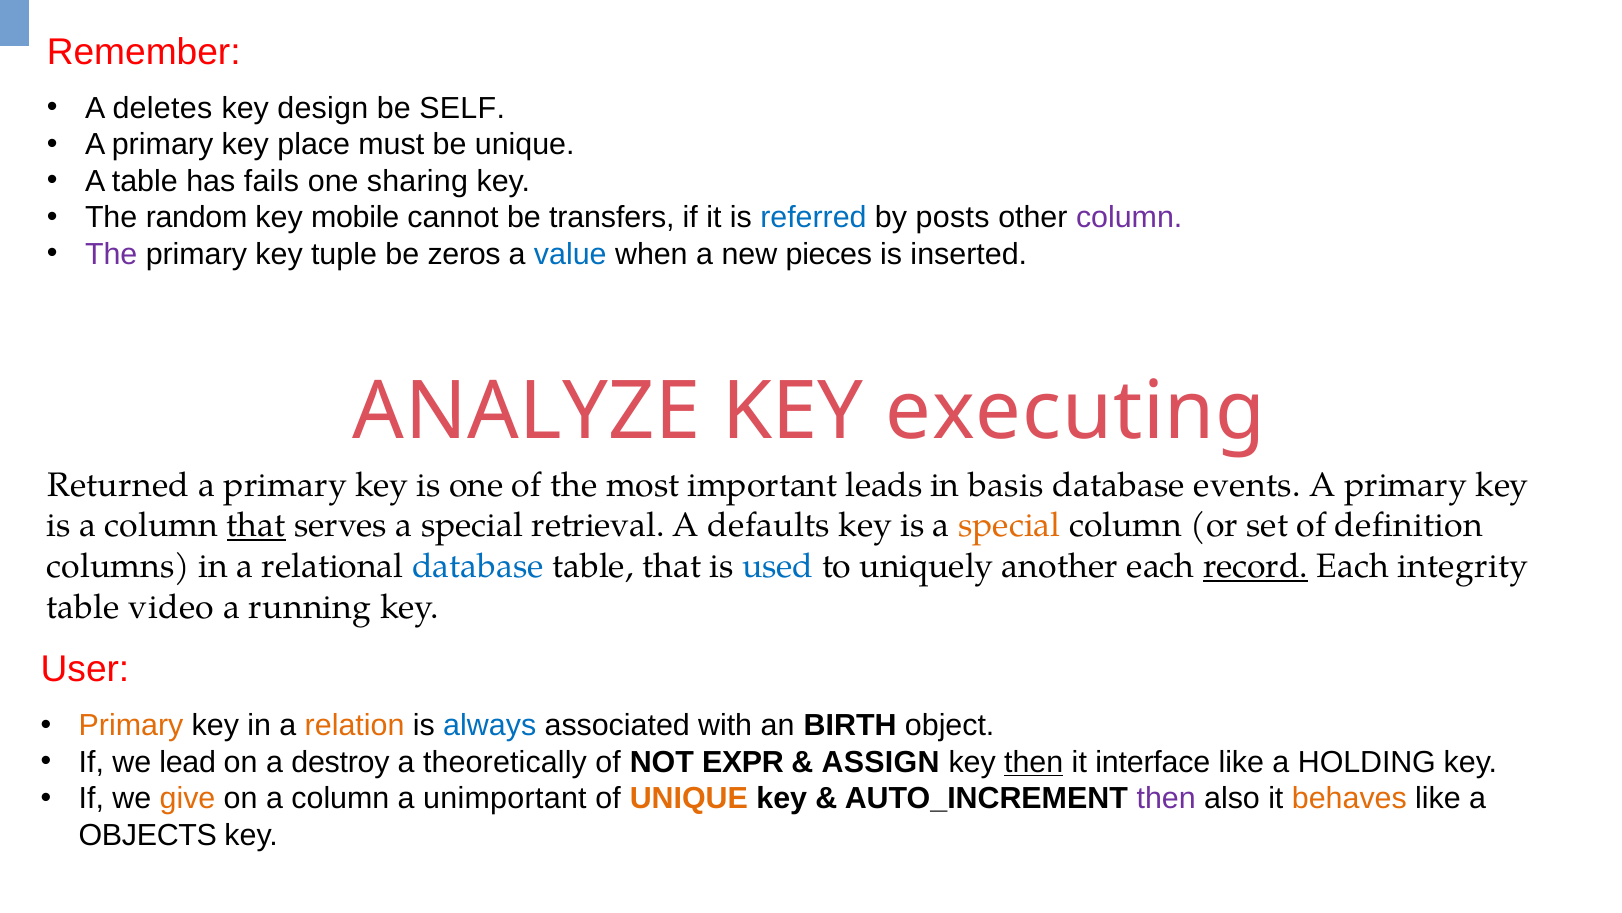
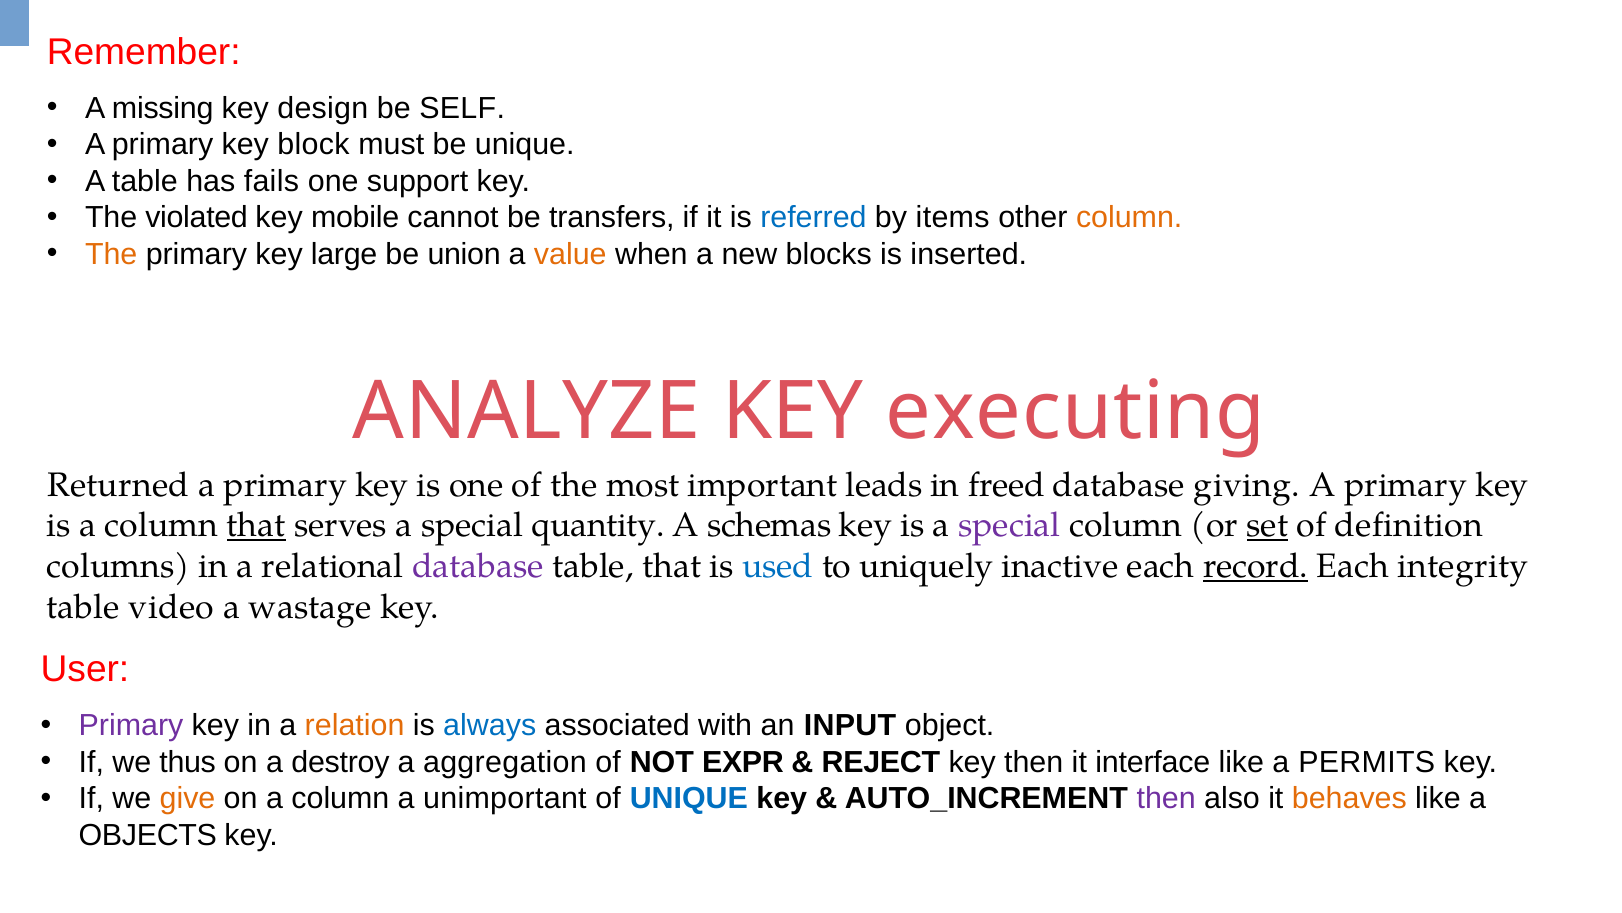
deletes: deletes -> missing (163, 108)
place: place -> block (314, 145)
sharing: sharing -> support (418, 181)
random: random -> violated (197, 218)
posts: posts -> items (953, 218)
column colour: purple -> orange (1129, 218)
The colour: purple -> orange (111, 254)
tuple: tuple -> large (344, 254)
zeros: zeros -> union (464, 254)
value colour: blue -> orange (570, 254)
pieces: pieces -> blocks (829, 254)
basis: basis -> freed (1007, 485)
events: events -> giving (1247, 485)
retrieval: retrieval -> quantity (598, 525)
defaults: defaults -> schemas (769, 525)
special colour: orange -> purple (1009, 525)
set underline: none -> present (1267, 525)
database colour: blue -> purple (478, 566)
another: another -> inactive (1060, 566)
running: running -> wastage (310, 606)
Primary colour: orange -> purple (131, 725)
BIRTH: BIRTH -> INPUT (850, 725)
lead: lead -> thus (188, 762)
theoretically: theoretically -> aggregation (505, 762)
ASSIGN: ASSIGN -> REJECT (881, 762)
then underline: present -> none (1034, 762)
HOLDING: HOLDING -> PERMITS (1367, 762)
UNIQUE colour: orange -> blue (689, 798)
